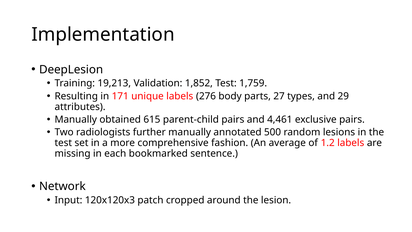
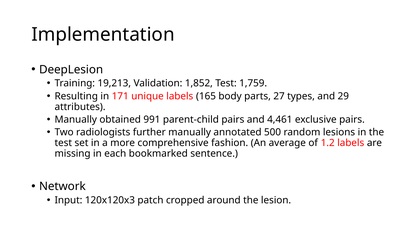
276: 276 -> 165 (206, 96)
615: 615 -> 991 (152, 119)
